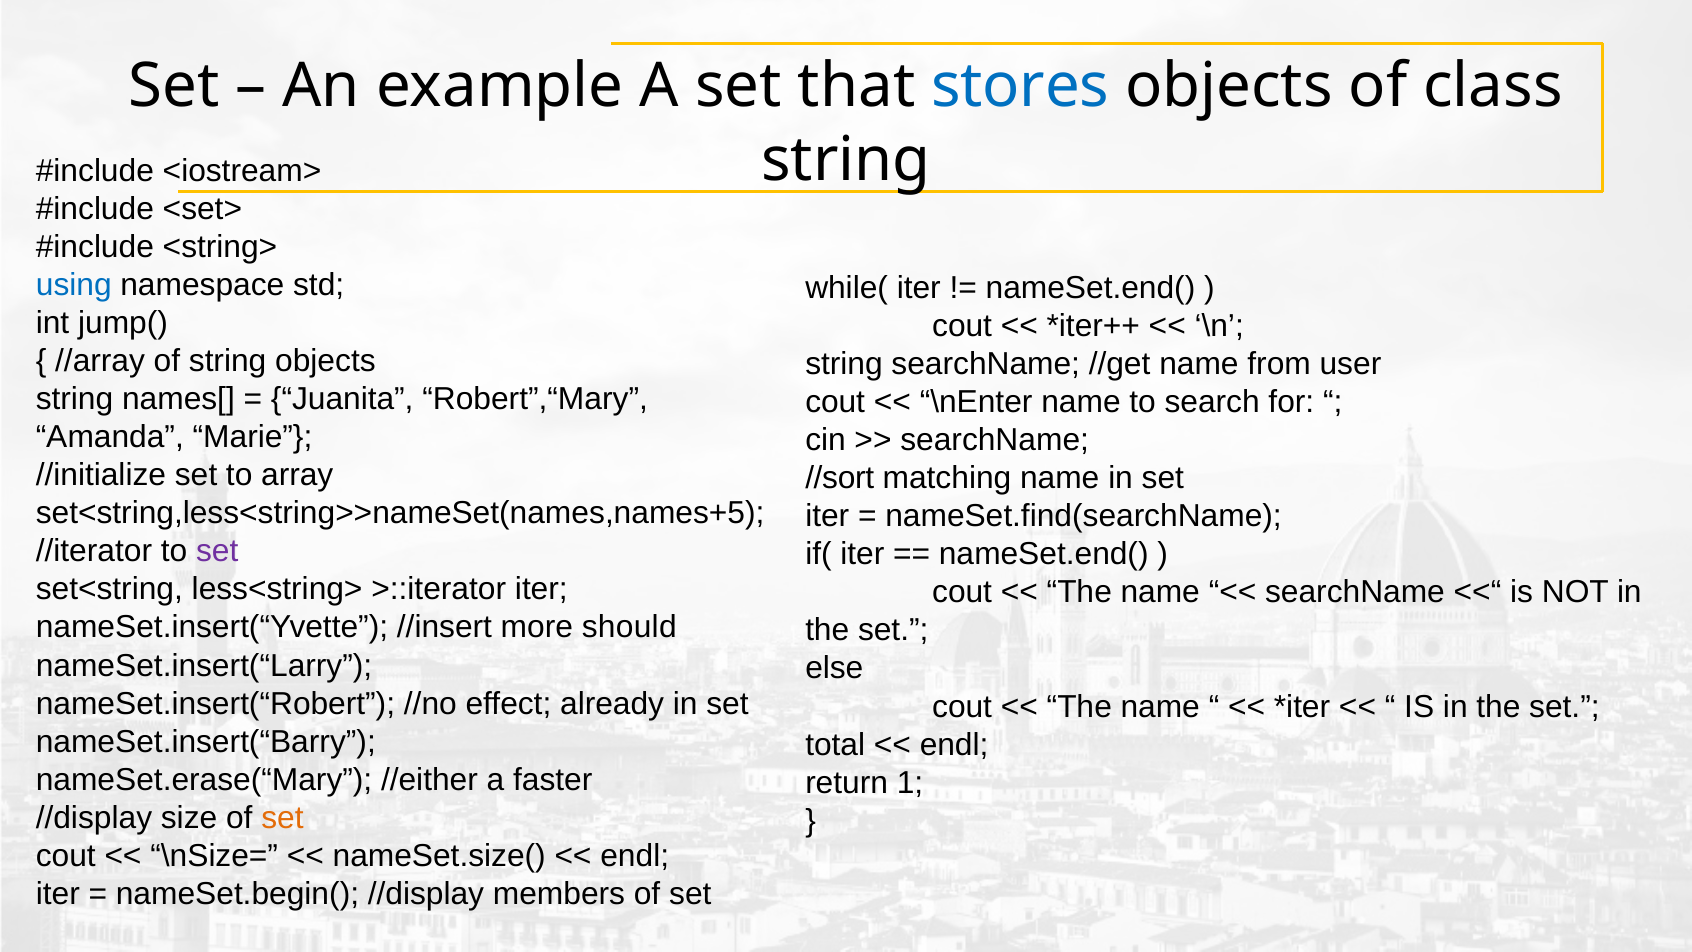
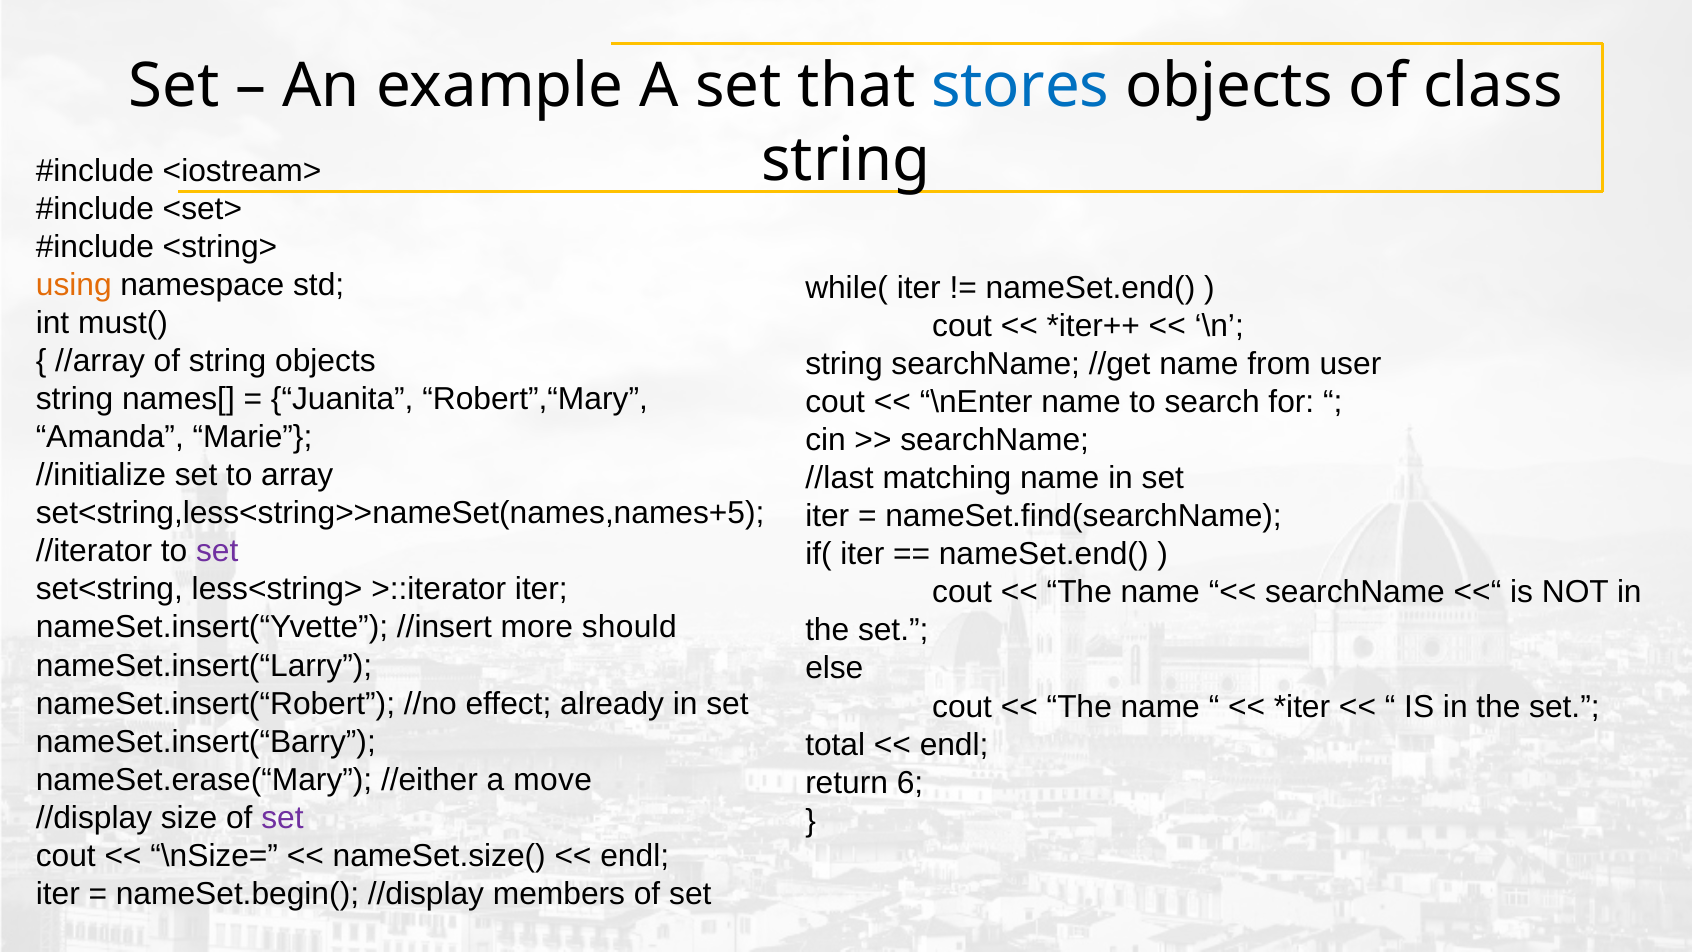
using colour: blue -> orange (74, 285)
jump(: jump( -> must( (123, 323)
//sort: //sort -> //last (839, 478)
faster: faster -> move (553, 780)
1: 1 -> 6 (910, 783)
set colour: orange -> purple (282, 818)
